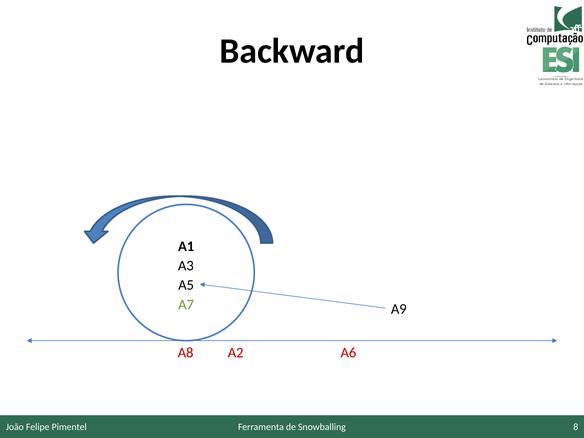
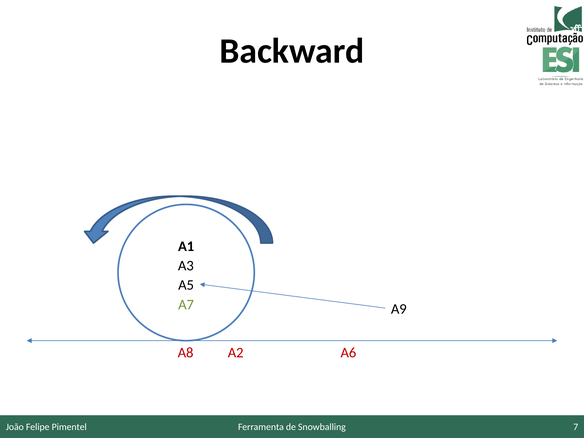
8: 8 -> 7 (576, 427)
